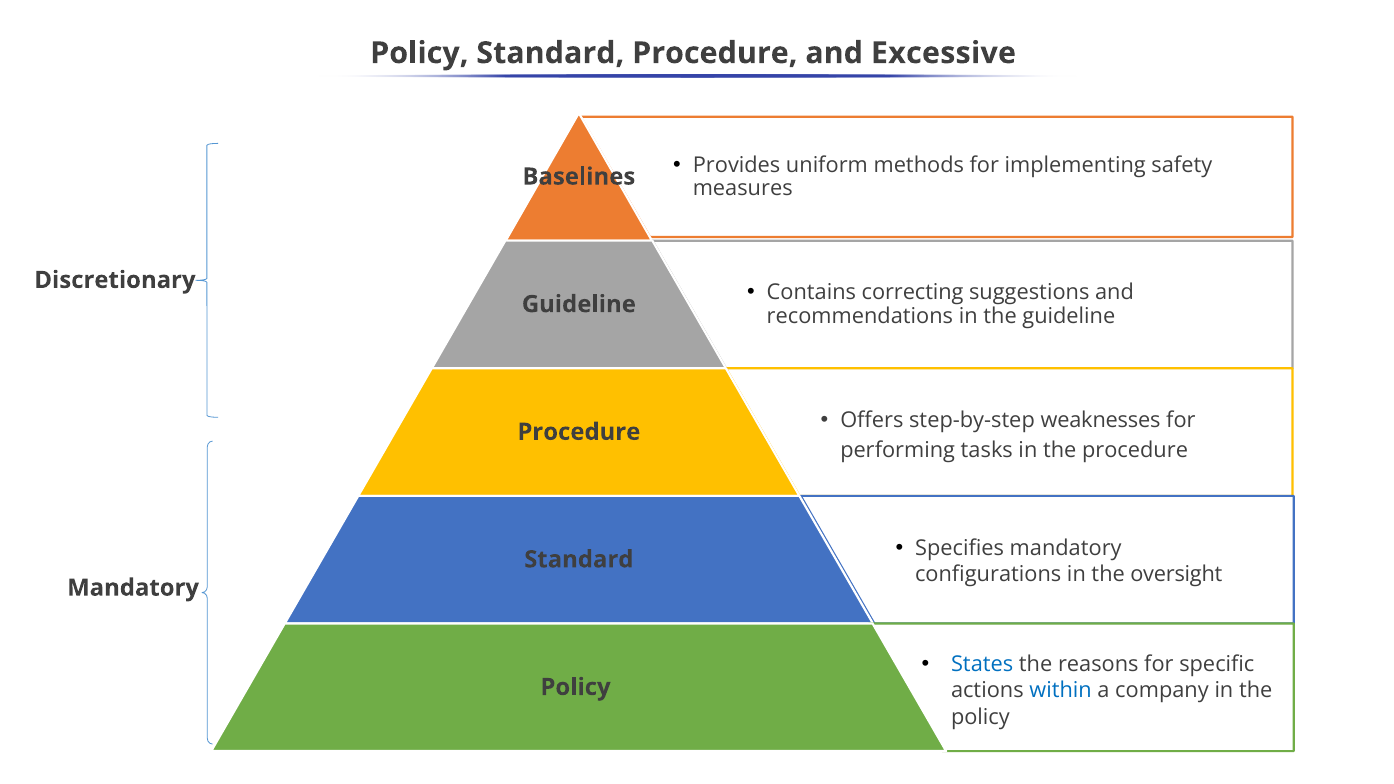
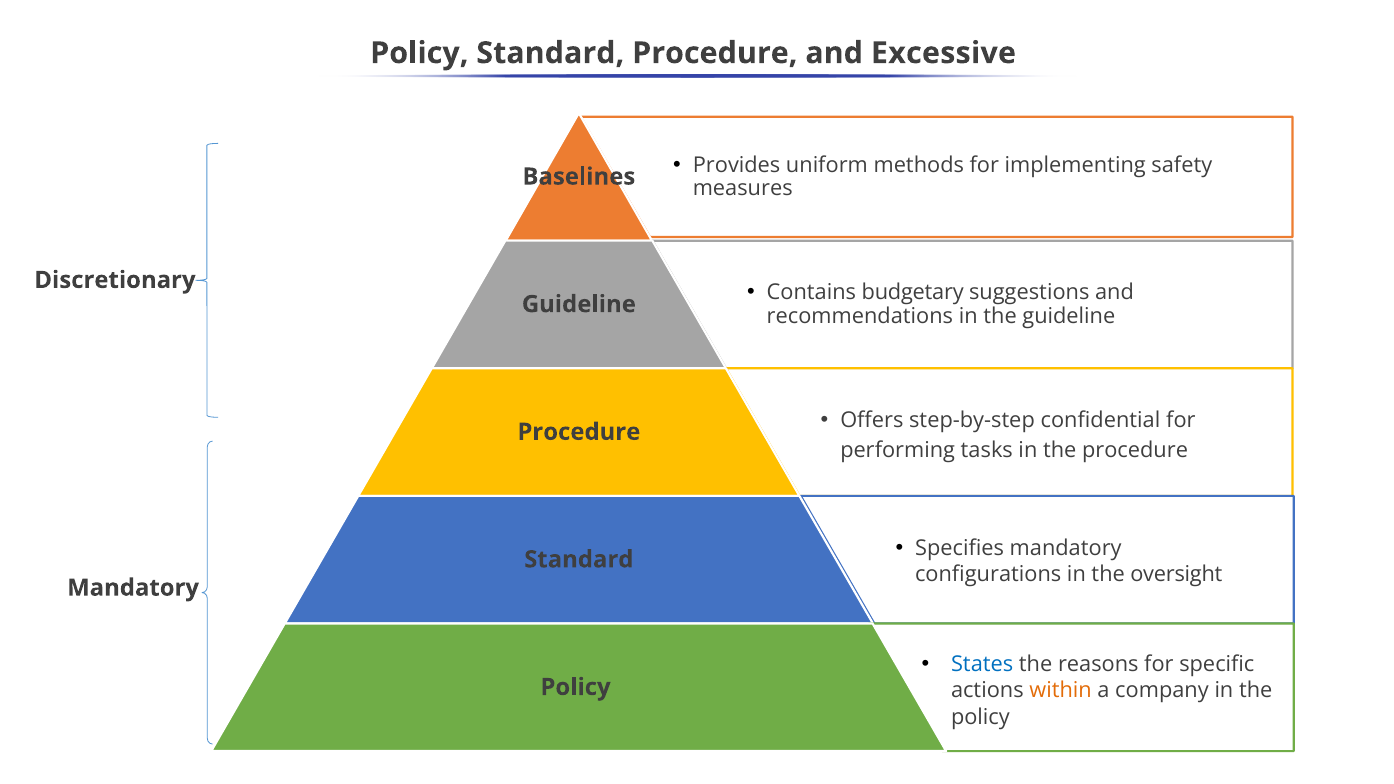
correcting: correcting -> budgetary (913, 293)
weaknesses: weaknesses -> confidential (1100, 421)
within colour: blue -> orange (1061, 691)
